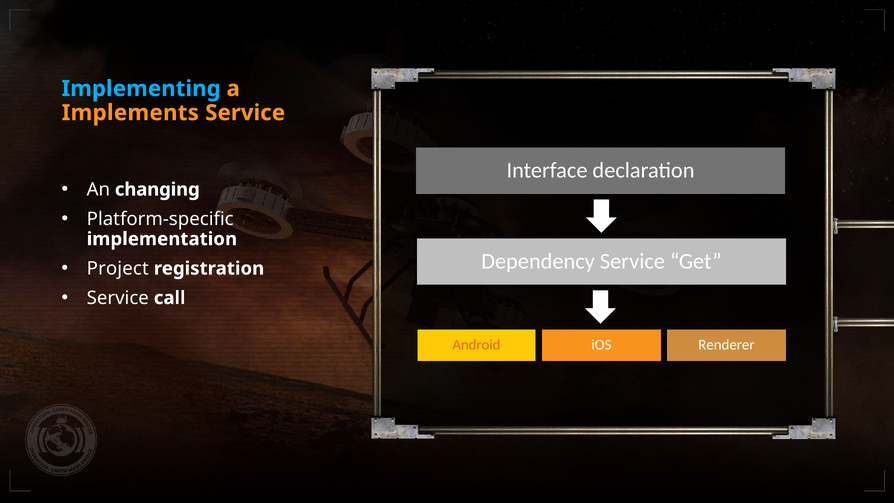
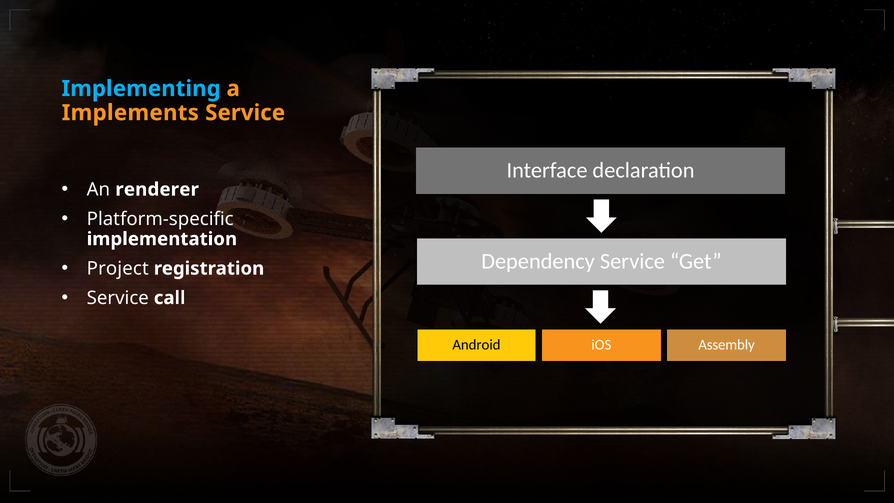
changing: changing -> renderer (157, 189)
Android colour: orange -> black (476, 345)
Renderer: Renderer -> Assembly (727, 345)
